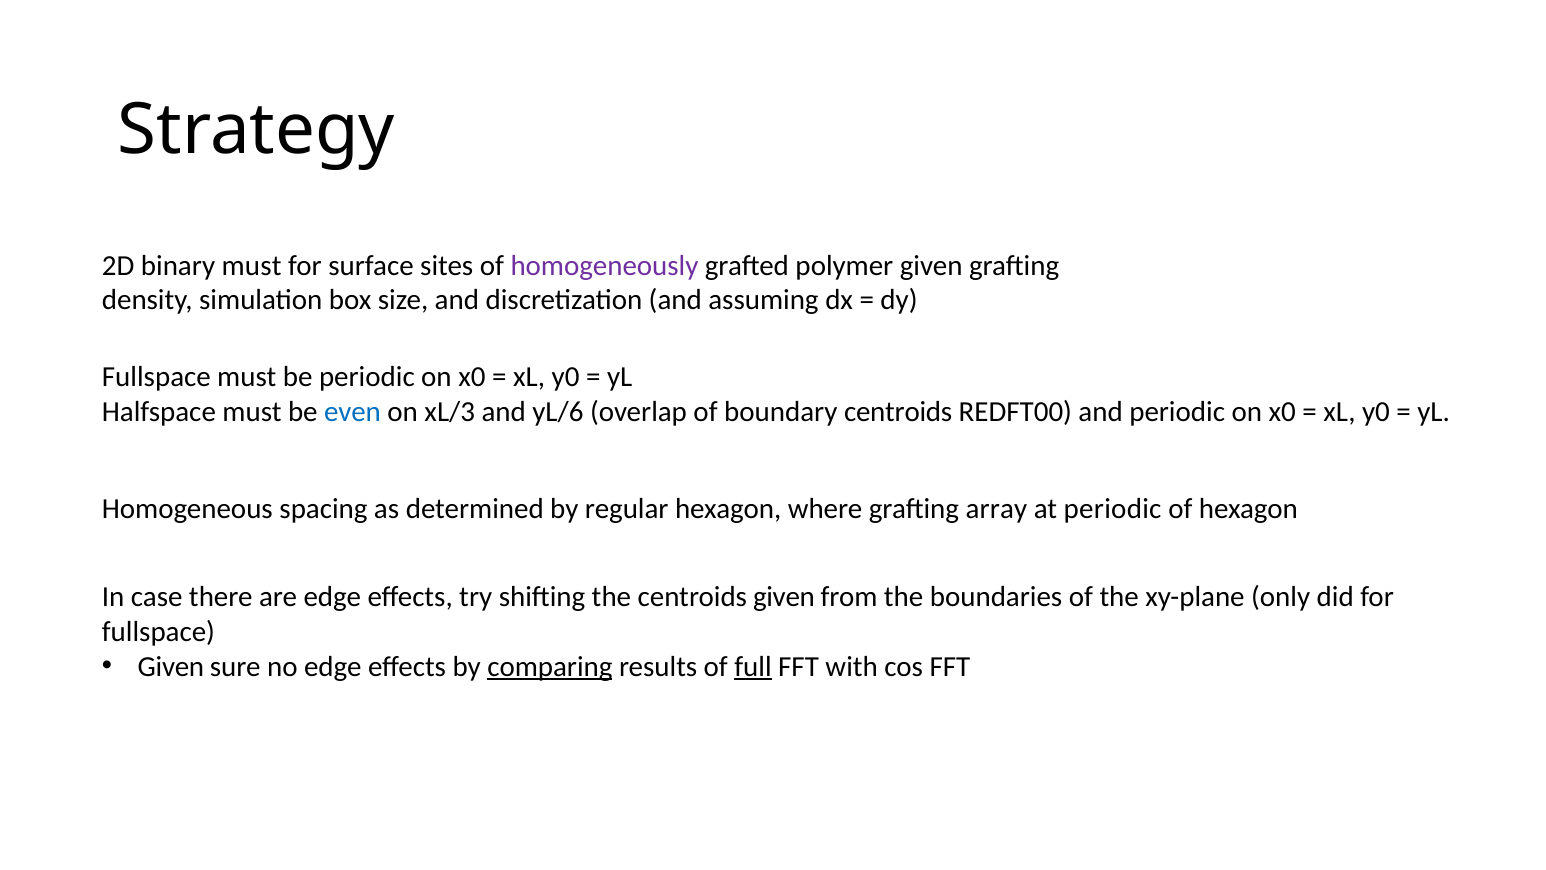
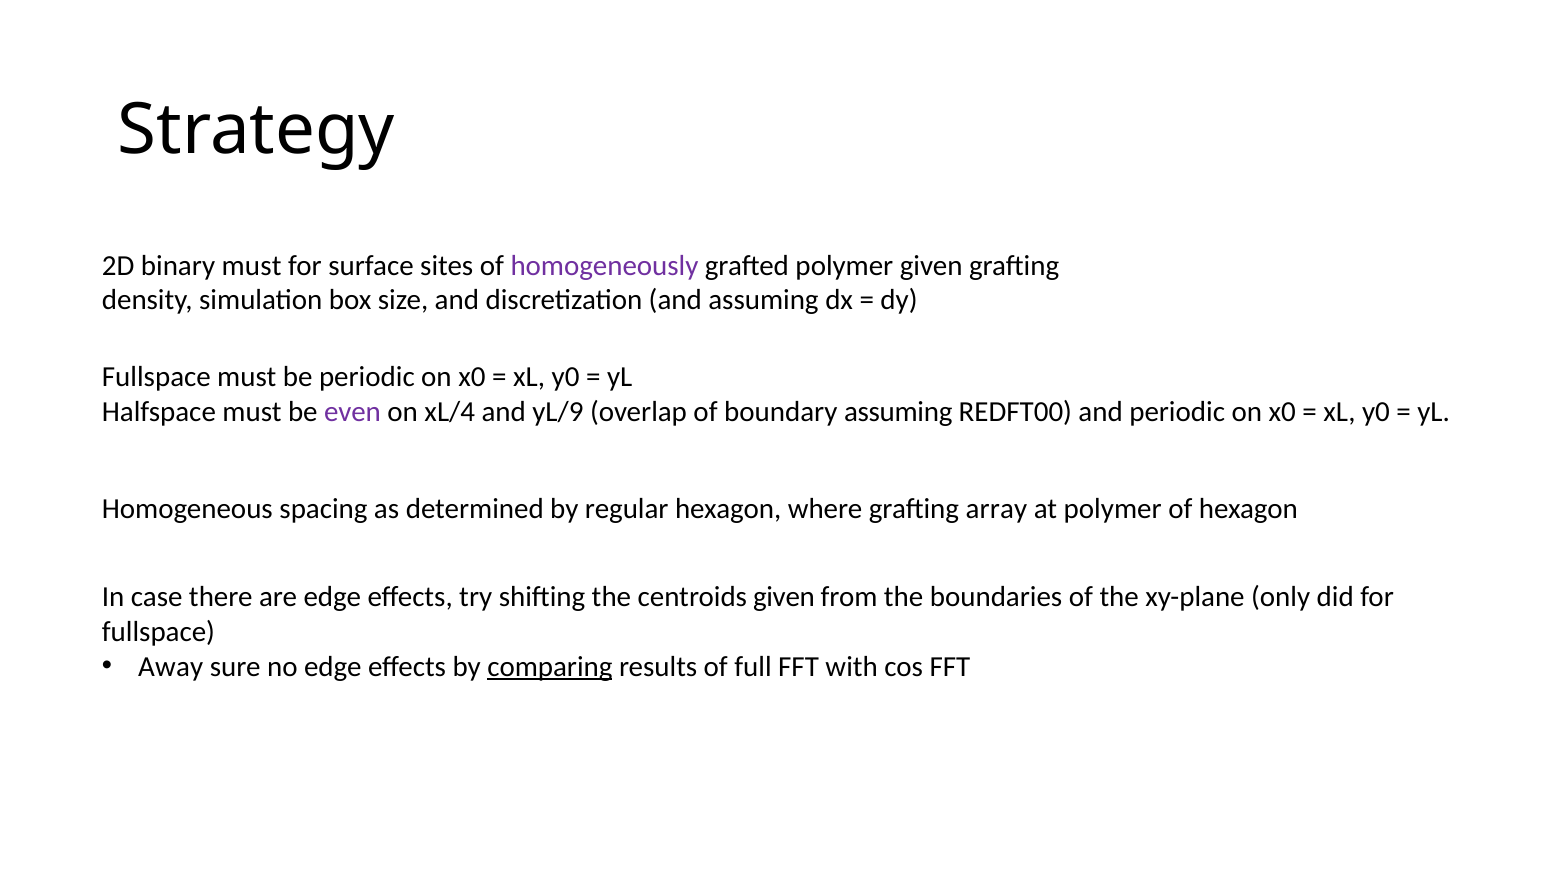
even colour: blue -> purple (353, 412)
xL/3: xL/3 -> xL/4 (450, 412)
yL/6: yL/6 -> yL/9 (558, 412)
boundary centroids: centroids -> assuming (898, 412)
at periodic: periodic -> polymer (1113, 509)
Given: Given -> Away (171, 666)
full underline: present -> none (753, 666)
